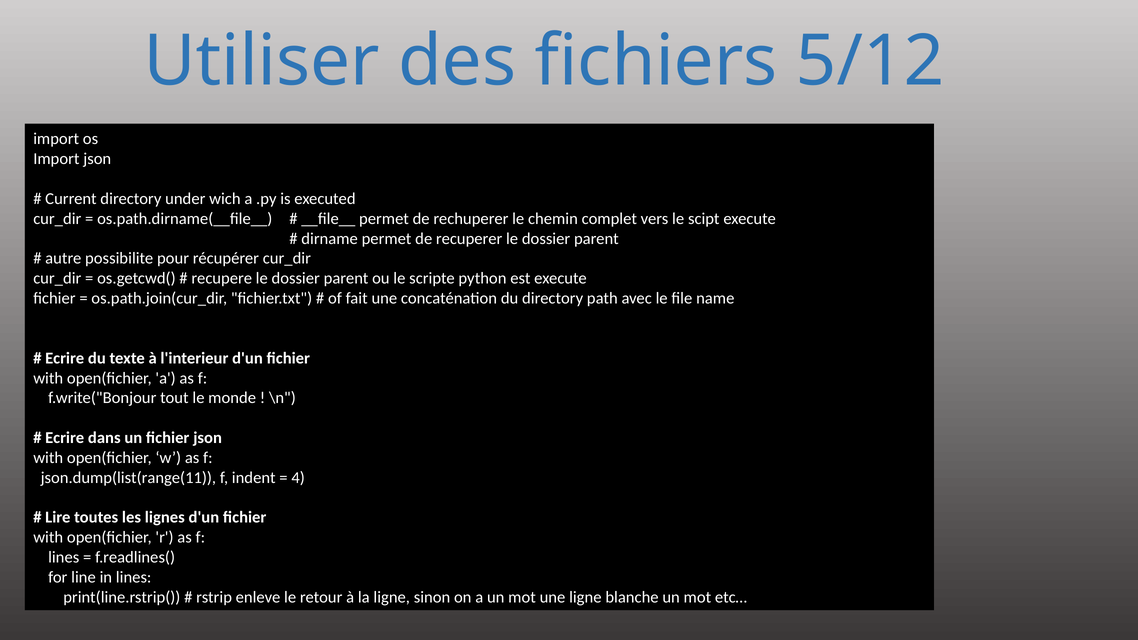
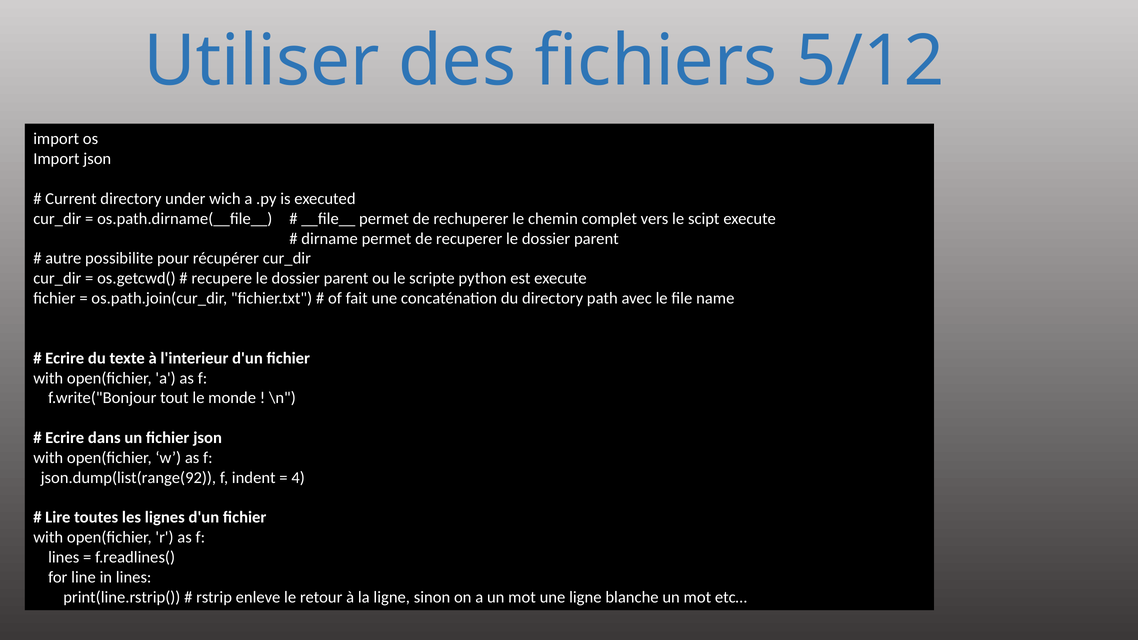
json.dump(list(range(11: json.dump(list(range(11 -> json.dump(list(range(92 (128, 478)
